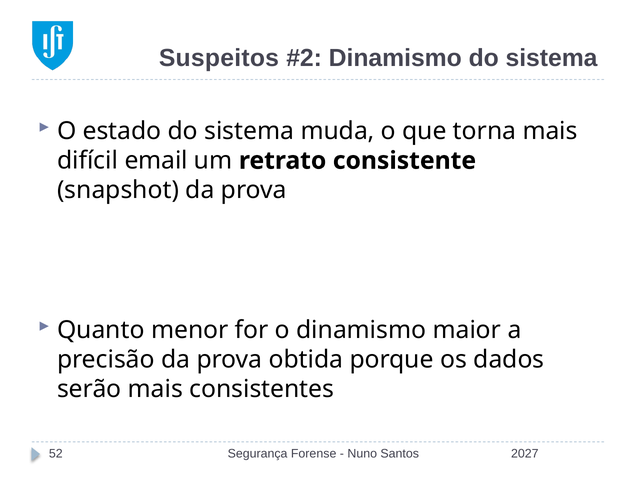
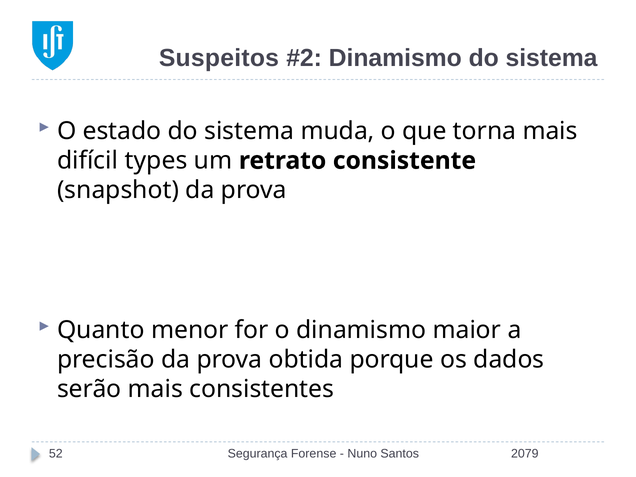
email: email -> types (156, 161)
2027: 2027 -> 2079 (525, 454)
